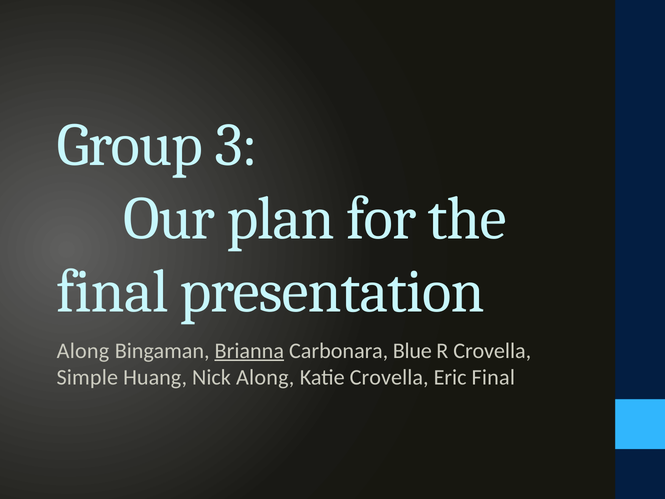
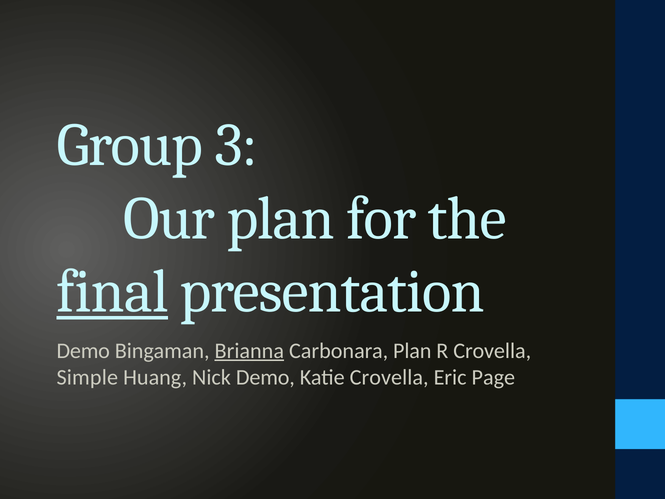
final underline: none -> present (113, 292)
Along: Along -> Demo (83, 351)
Carbonara Blue: Blue -> Plan (412, 351)
Nick Along: Along -> Demo (265, 377)
Eric Final: Final -> Page (493, 377)
